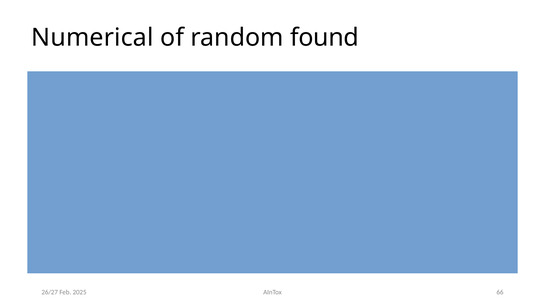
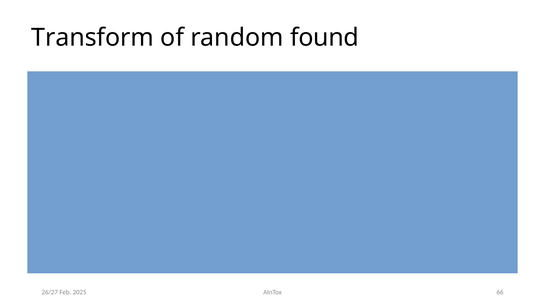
Numerical: Numerical -> Transform (93, 38)
